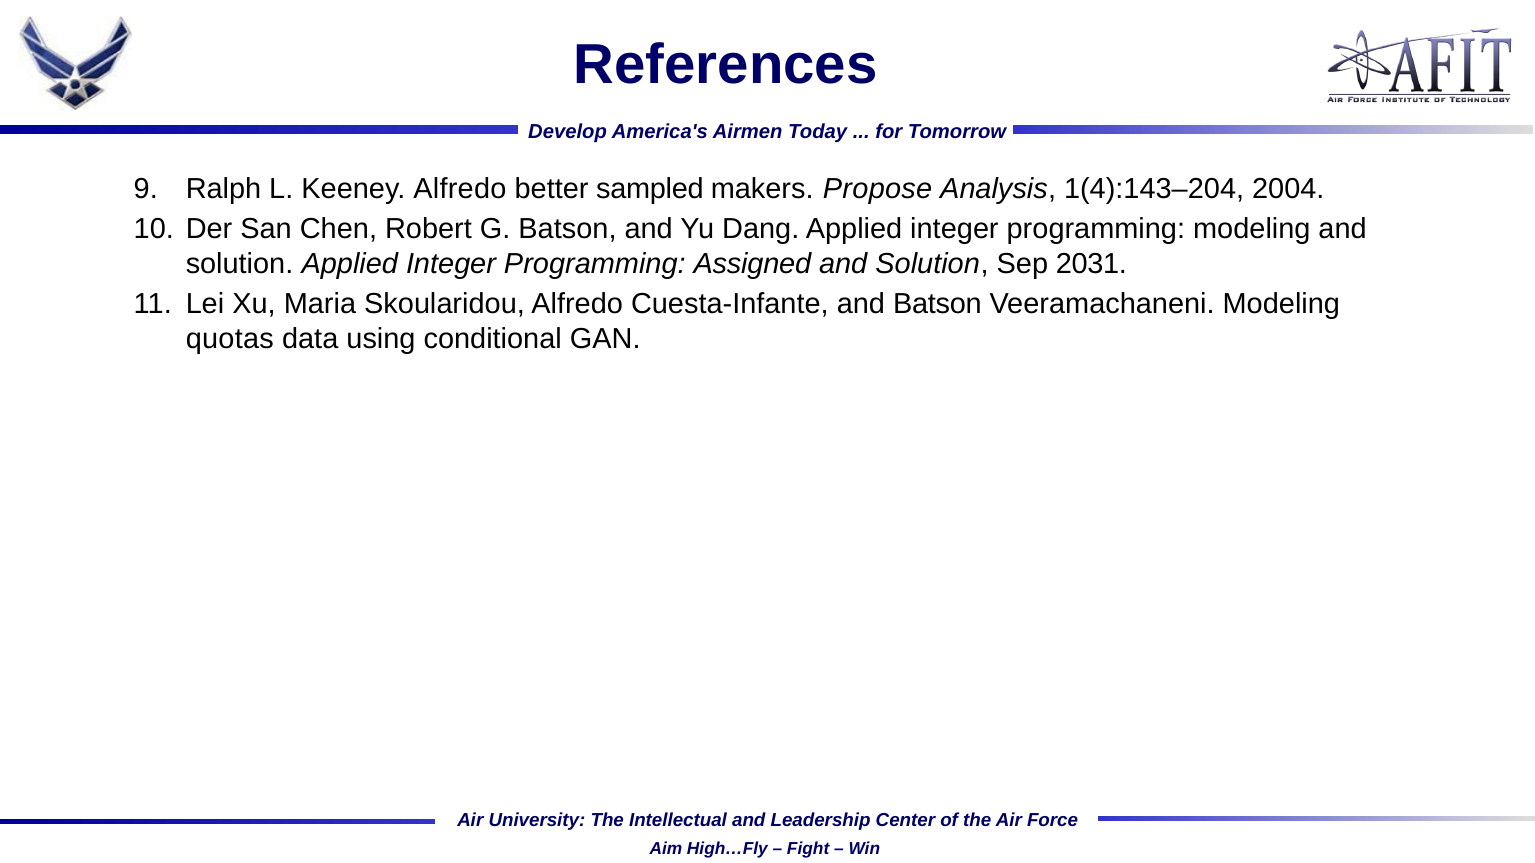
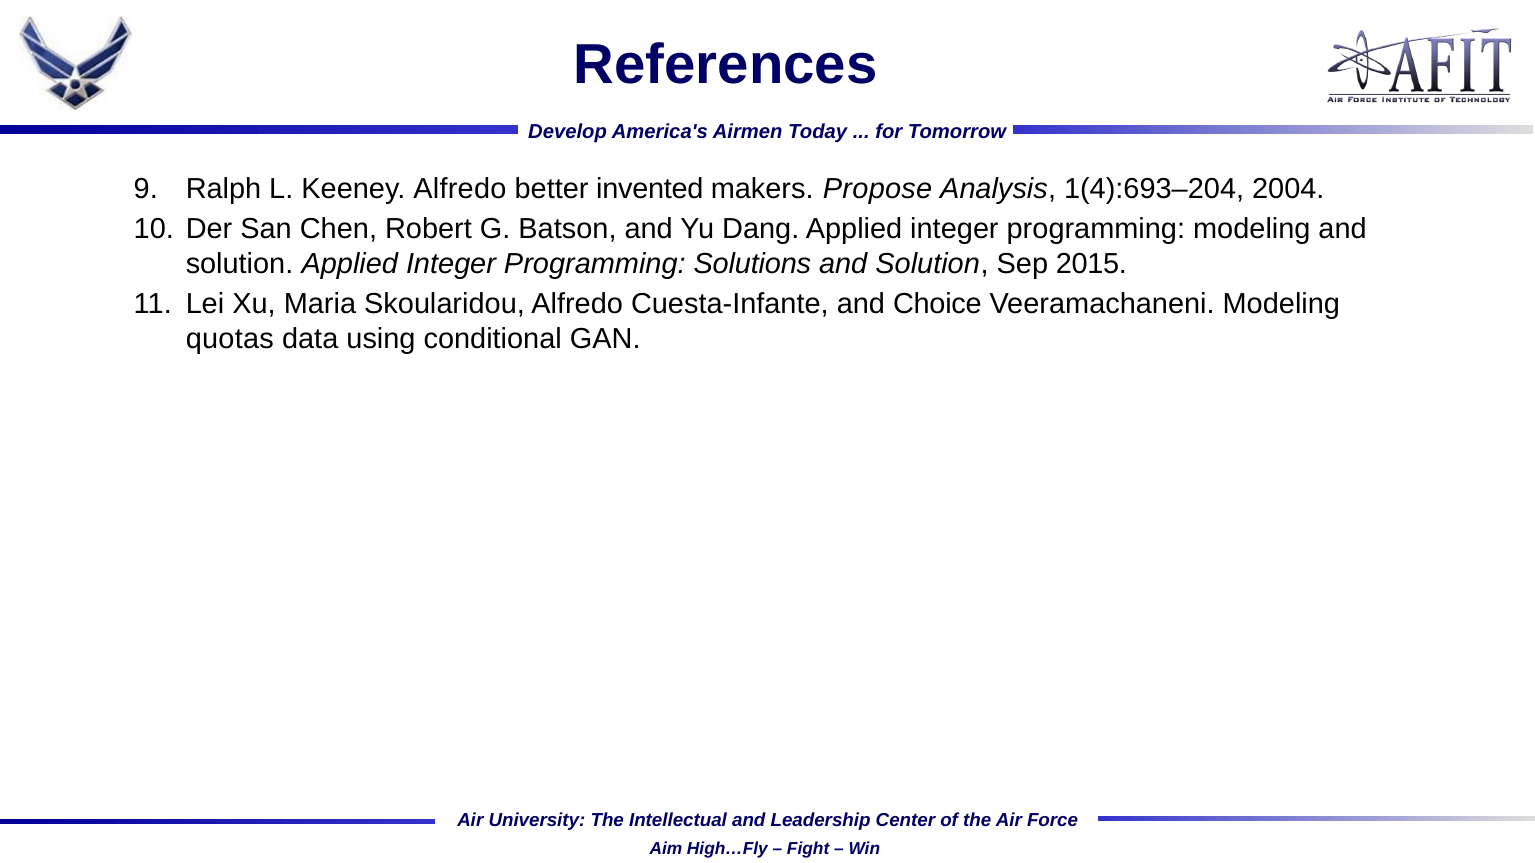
sampled: sampled -> invented (650, 189)
1(4):143–204: 1(4):143–204 -> 1(4):693–204 (1154, 189)
Assigned: Assigned -> Solutions (752, 264)
2031: 2031 -> 2015 (1091, 264)
and Batson: Batson -> Choice (937, 305)
